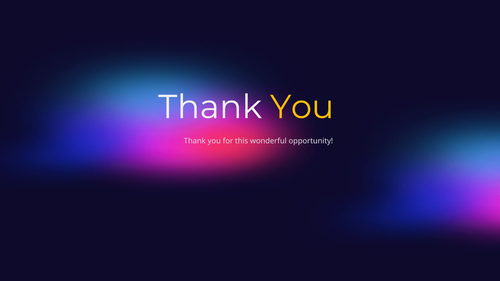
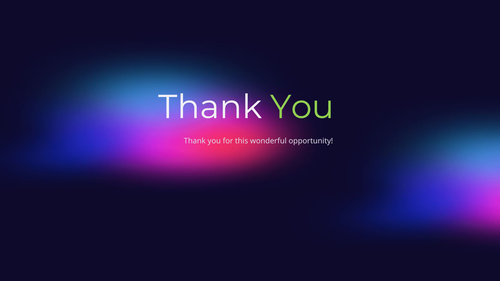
You colour: yellow -> light green (302, 107)
